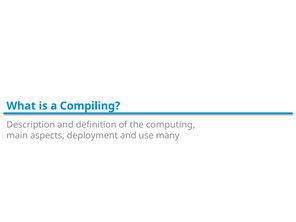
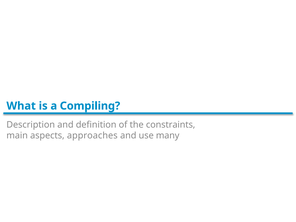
computing: computing -> constraints (171, 125)
deployment: deployment -> approaches (92, 136)
